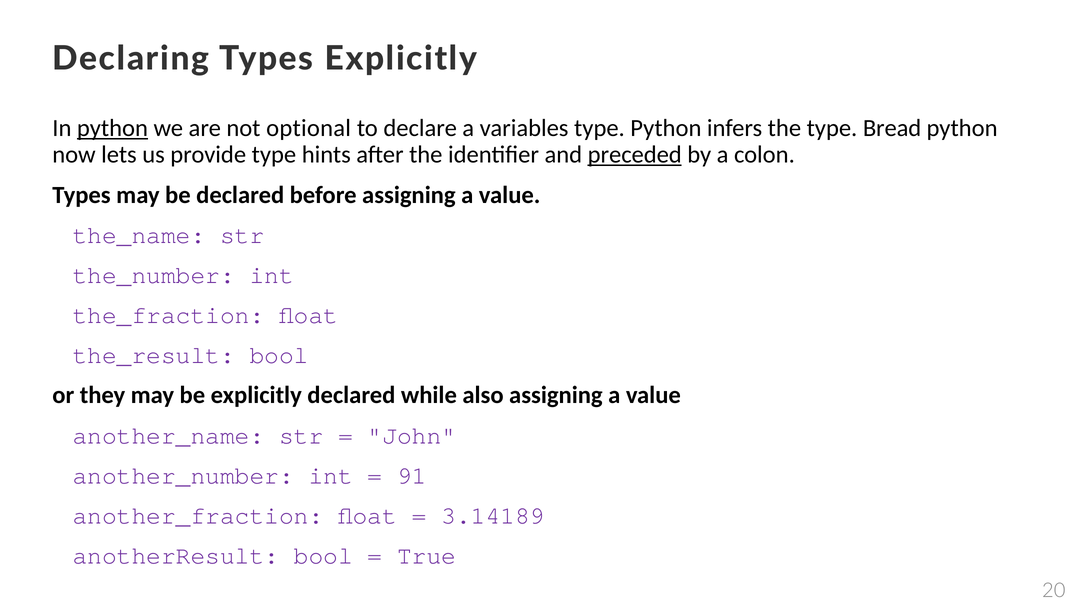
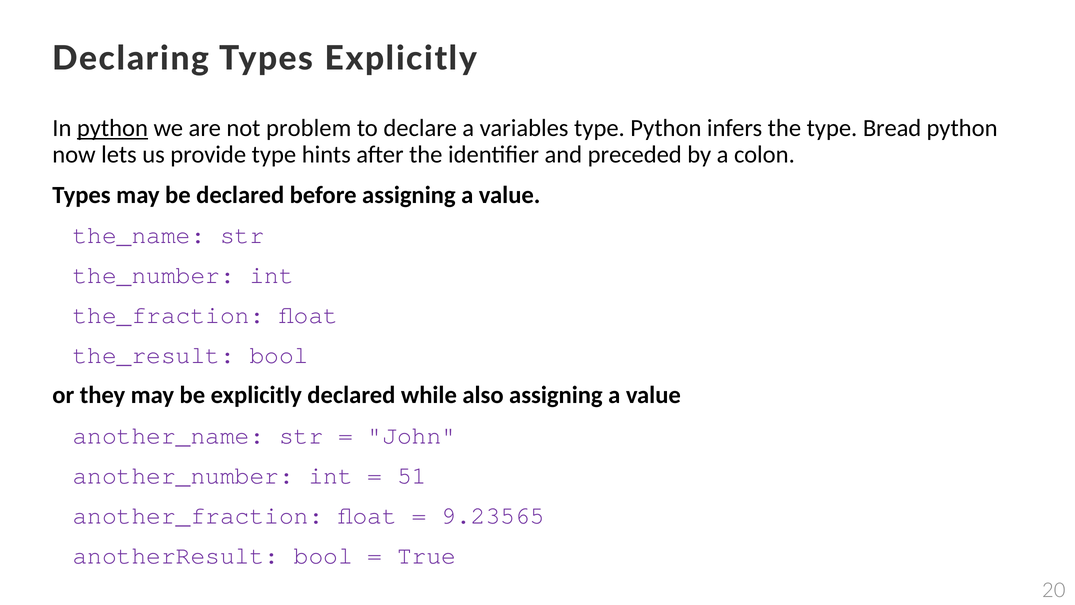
optional: optional -> problem (309, 128)
preceded underline: present -> none (635, 155)
91: 91 -> 51 (412, 475)
3.14189: 3.14189 -> 9.23565 (493, 515)
